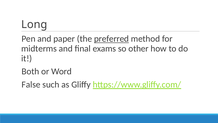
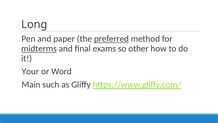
midterms underline: none -> present (39, 48)
Both: Both -> Your (30, 71)
False: False -> Main (31, 84)
